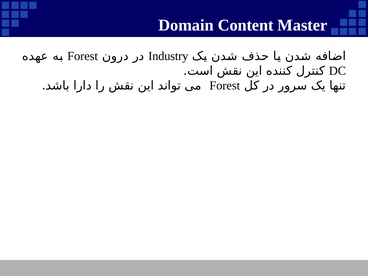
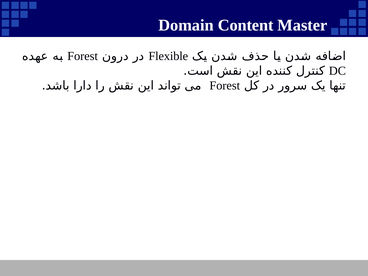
Industry: Industry -> Flexible (168, 56)
